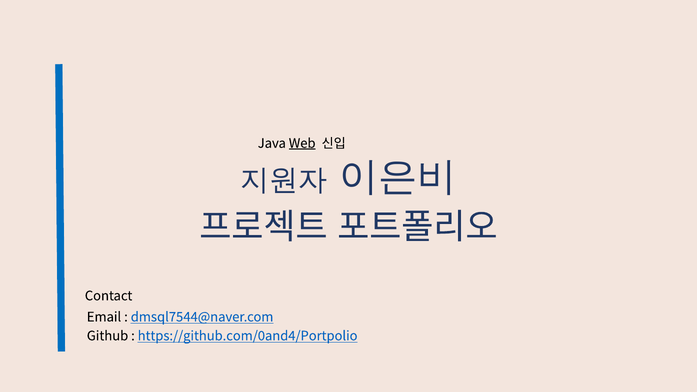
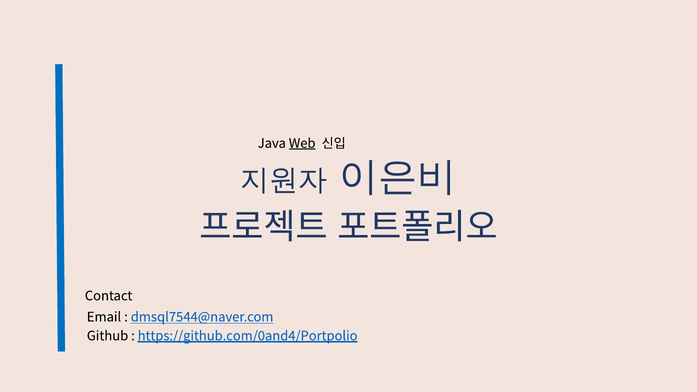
https://github.com/0and4/Portpolio underline: none -> present (248, 336)
